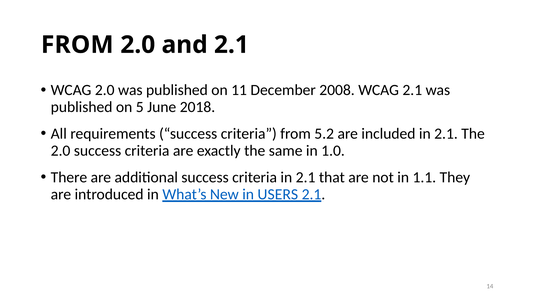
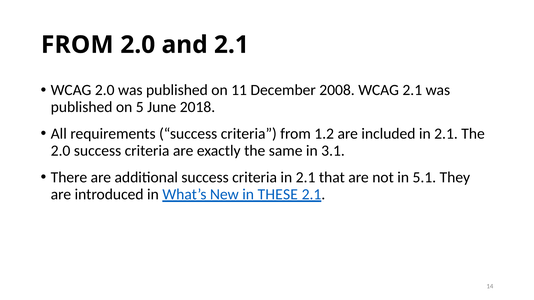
5.2: 5.2 -> 1.2 (324, 134)
1.0: 1.0 -> 3.1 (333, 151)
1.1: 1.1 -> 5.1 (424, 178)
USERS: USERS -> THESE (278, 195)
